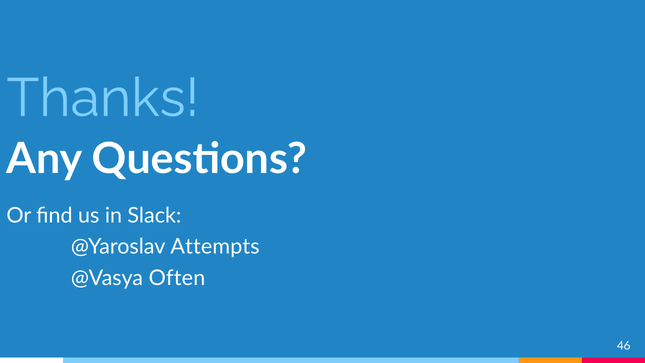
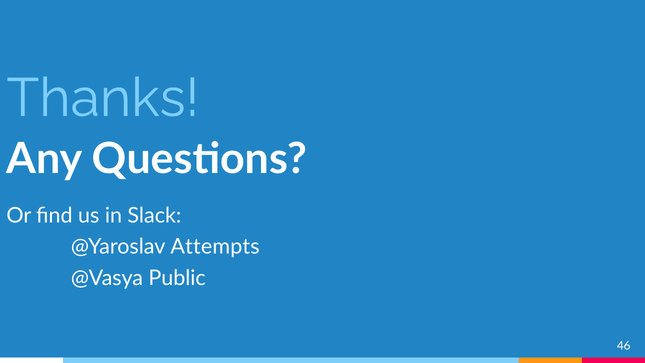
Often: Often -> Public (177, 278)
